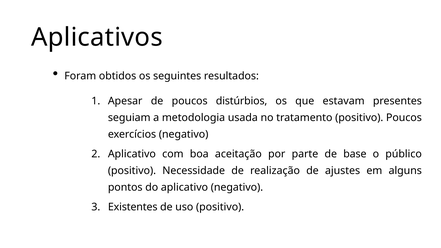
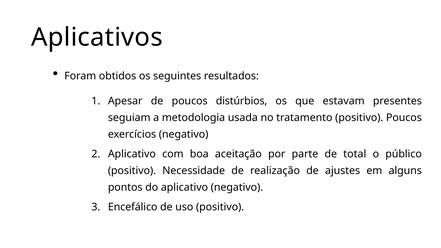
base: base -> total (355, 154)
Existentes: Existentes -> Encefálico (133, 207)
